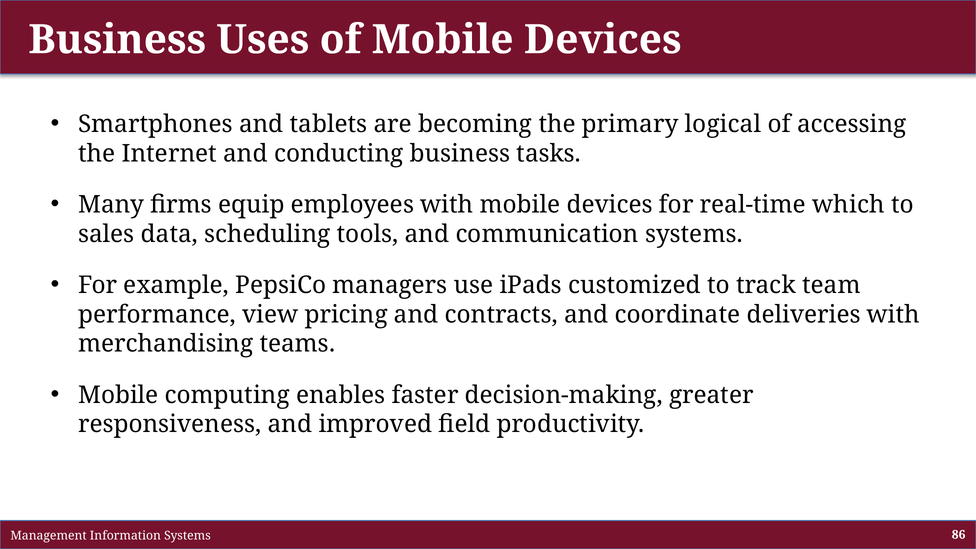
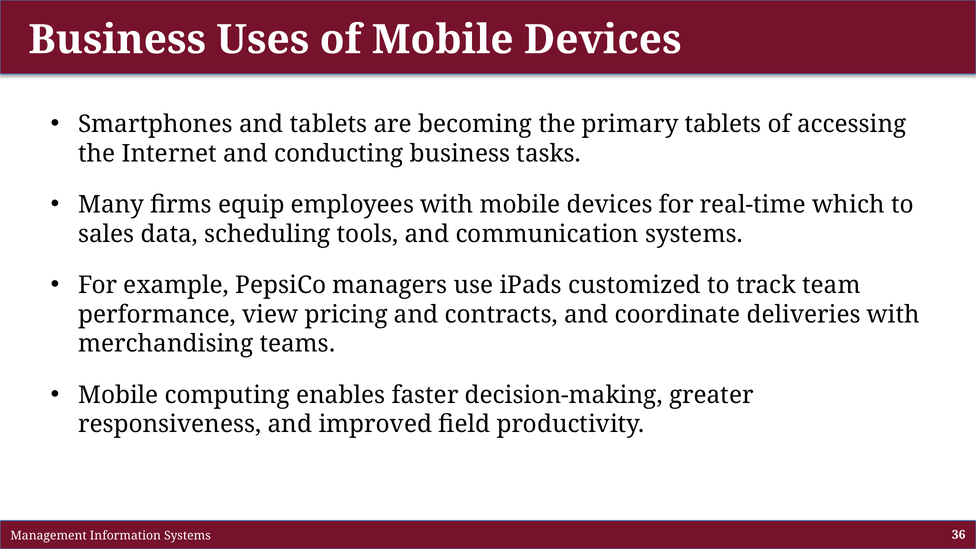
primary logical: logical -> tablets (723, 124)
86: 86 -> 36 (959, 535)
